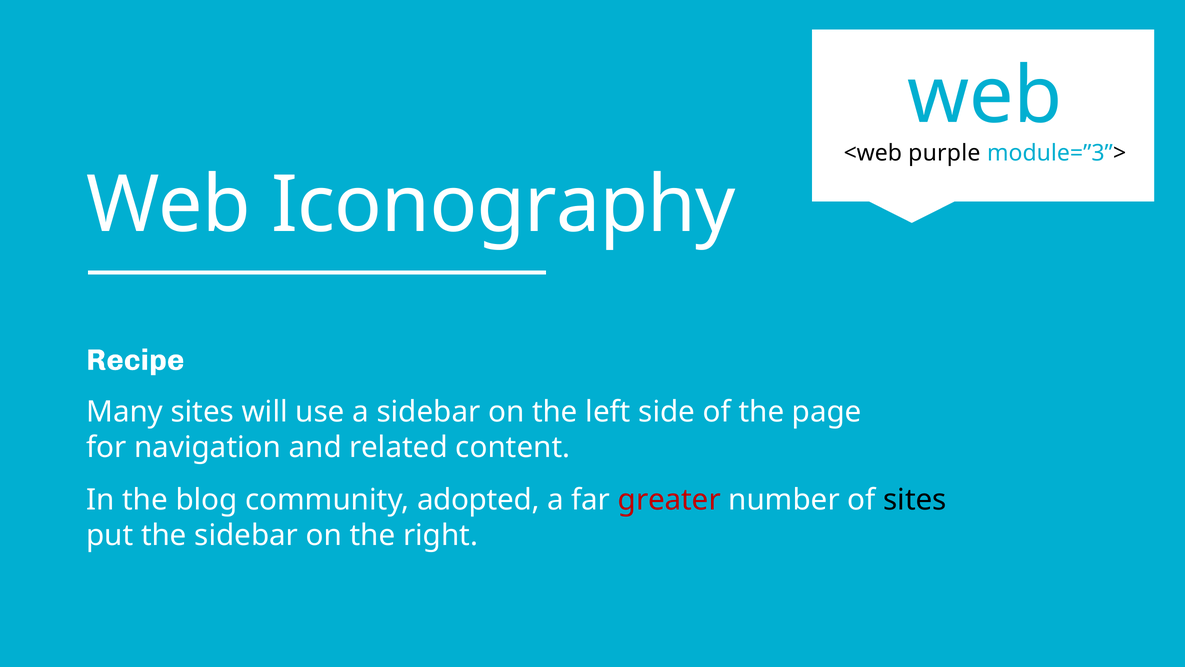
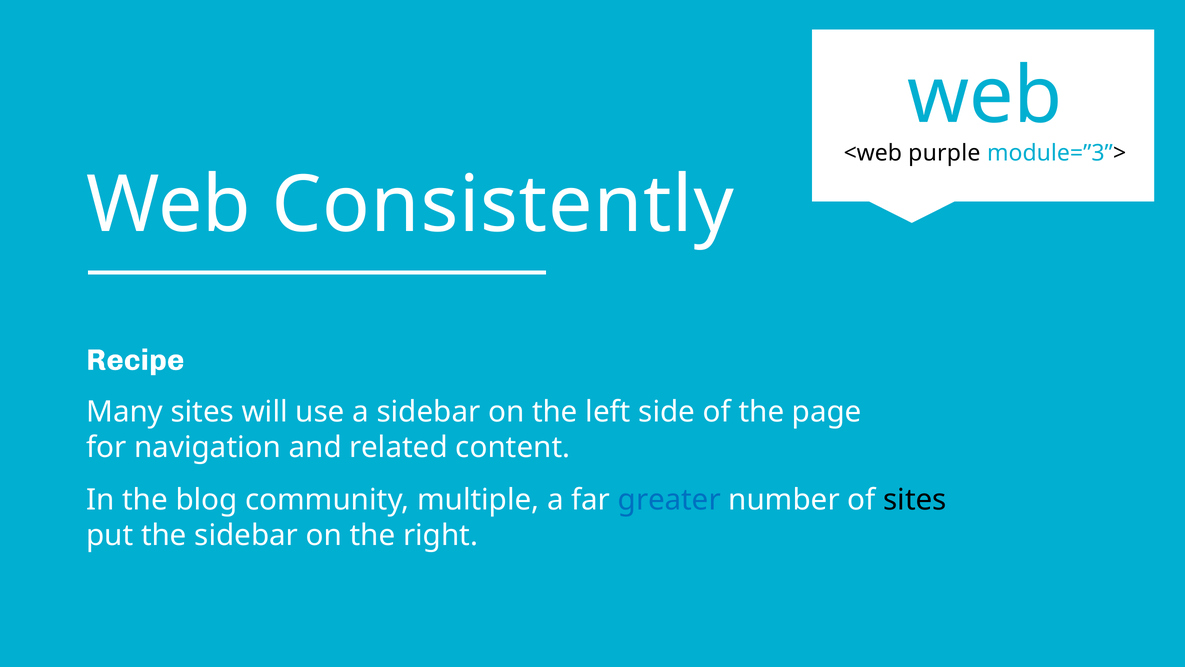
Iconography: Iconography -> Consistently (503, 205)
adopted: adopted -> multiple (478, 499)
greater colour: red -> blue (669, 499)
